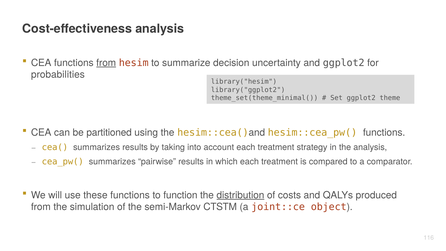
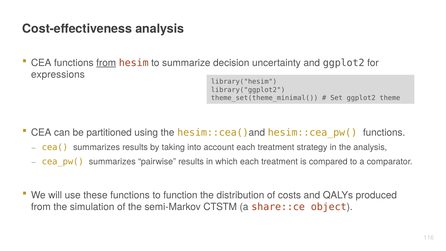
probabilities: probabilities -> expressions (58, 75)
distribution underline: present -> none (240, 195)
joint::ce: joint::ce -> share::ce (278, 207)
